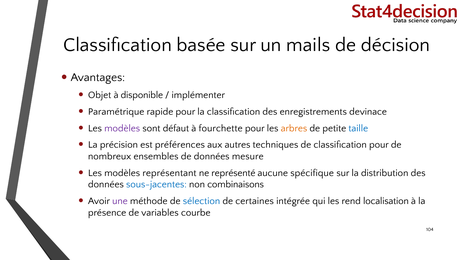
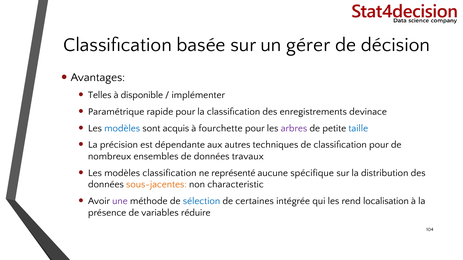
mails: mails -> gérer (308, 45)
Objet: Objet -> Telles (100, 95)
modèles colour: purple -> blue (122, 128)
défaut: défaut -> acquis (176, 128)
arbres colour: orange -> purple (294, 128)
préférences: préférences -> dépendante (180, 145)
mesure: mesure -> travaux (248, 157)
modèles représentant: représentant -> classification (169, 173)
sous-jacentes colour: blue -> orange (156, 185)
combinaisons: combinaisons -> characteristic (236, 185)
courbe: courbe -> réduire (196, 213)
